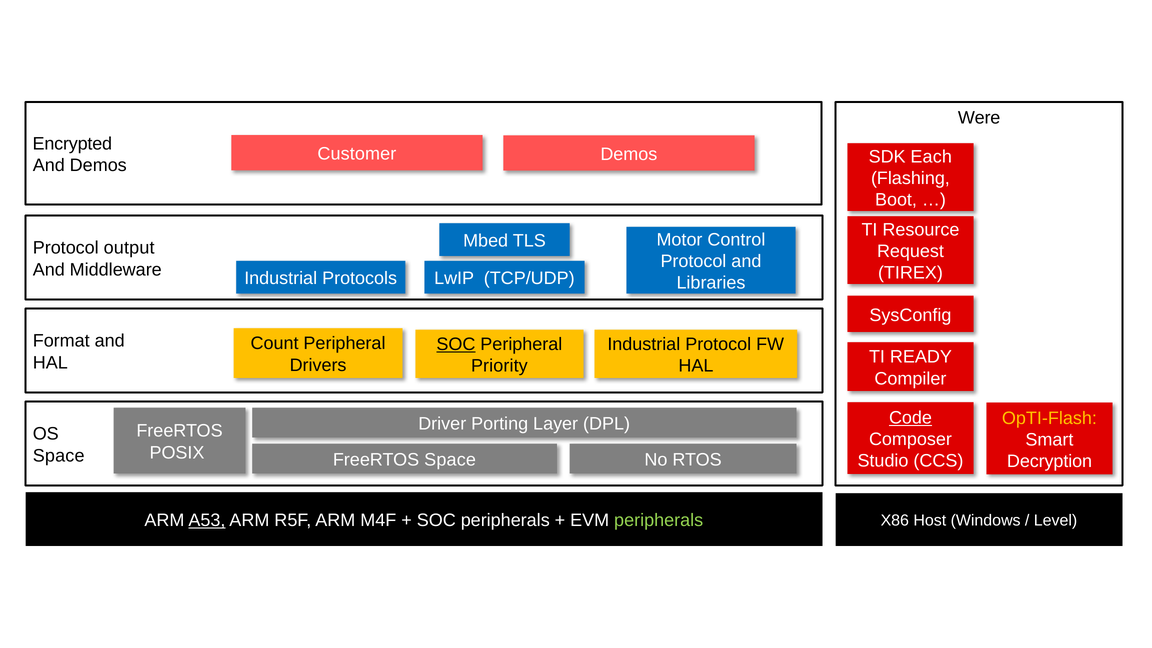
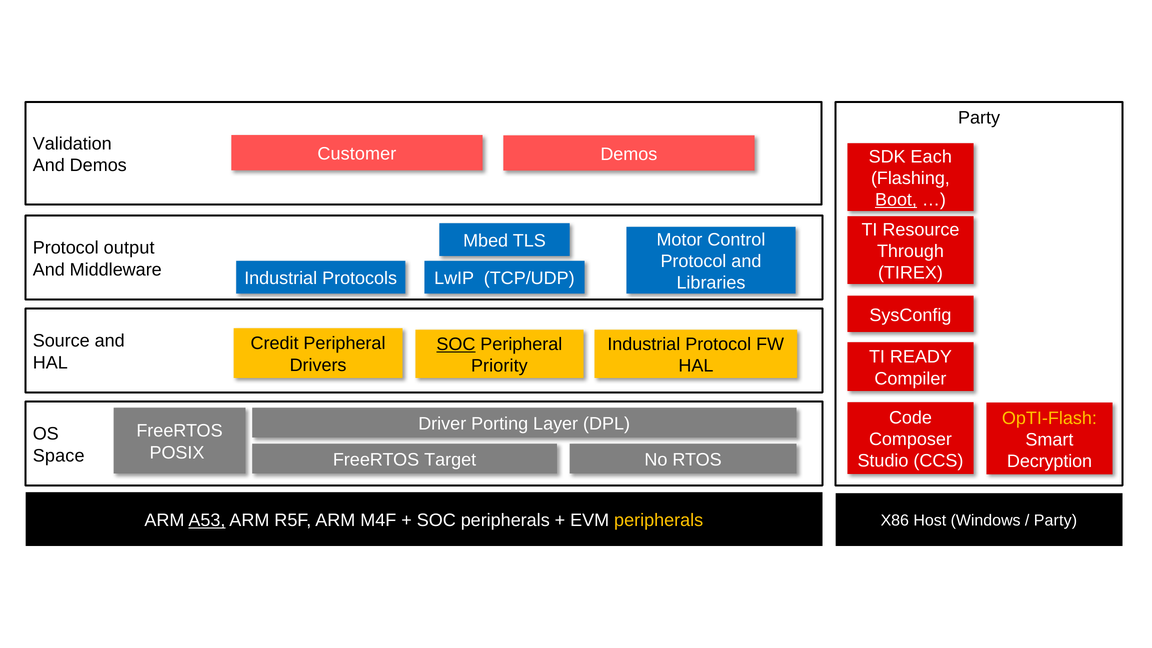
Were: Were -> Party (979, 118)
Encrypted: Encrypted -> Validation (72, 144)
Boot underline: none -> present (896, 200)
Request: Request -> Through (910, 251)
Format: Format -> Source (61, 341)
Count: Count -> Credit (275, 344)
Code underline: present -> none (910, 418)
FreeRTOS Space: Space -> Target (450, 460)
peripherals colour: light green -> yellow (659, 520)
Level: Level -> Party (1055, 521)
